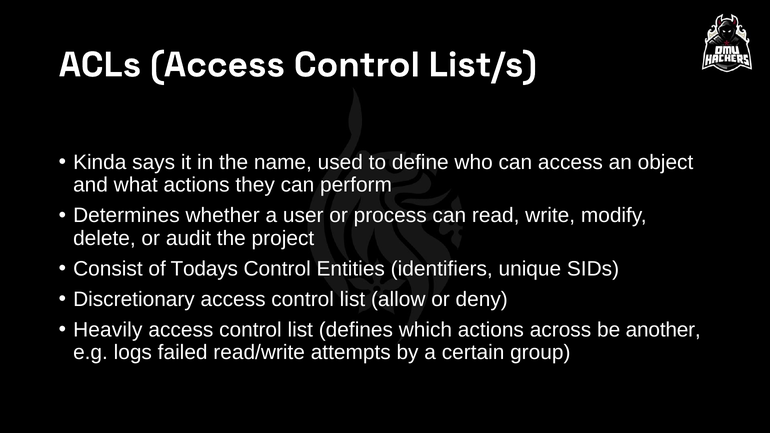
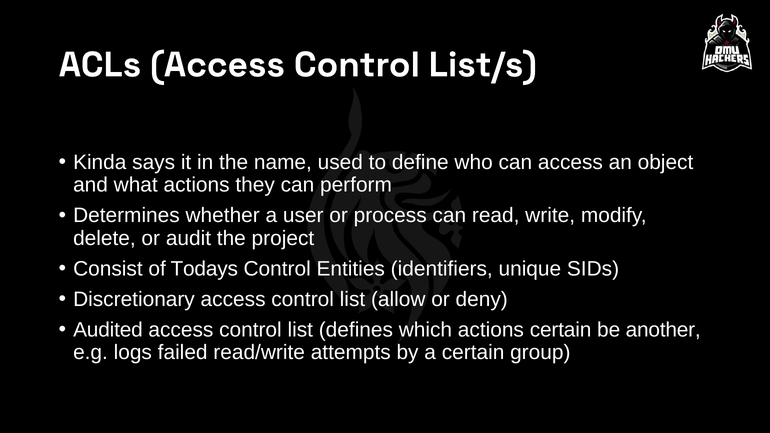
Heavily: Heavily -> Audited (108, 330)
actions across: across -> certain (561, 330)
